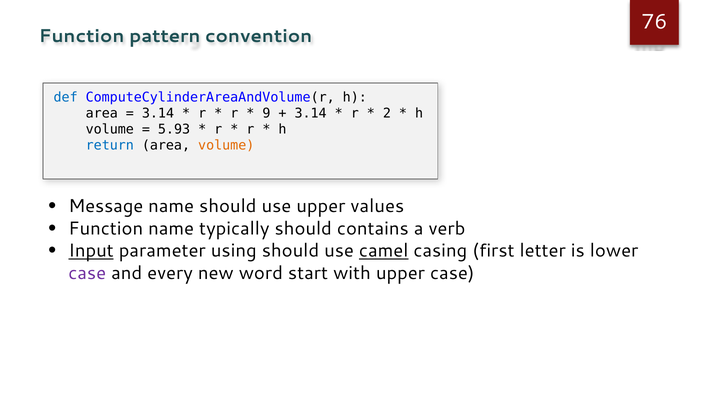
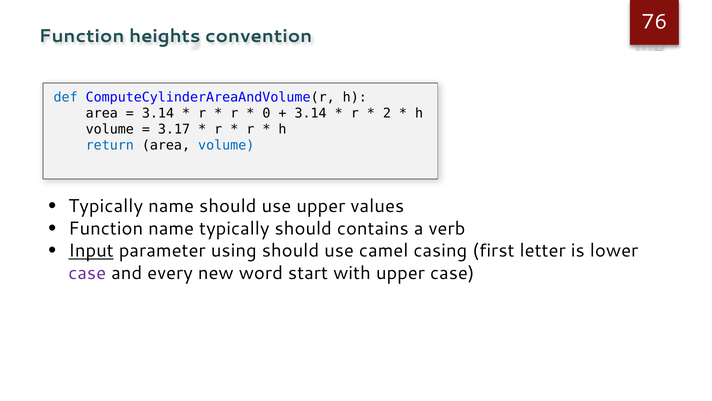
pattern: pattern -> heights (165, 36)
9: 9 -> 0 (266, 113)
5.93: 5.93 -> 3.17 (174, 129)
volume colour: orange -> blue (226, 145)
Message: Message -> Typically (106, 206)
camel underline: present -> none (384, 251)
